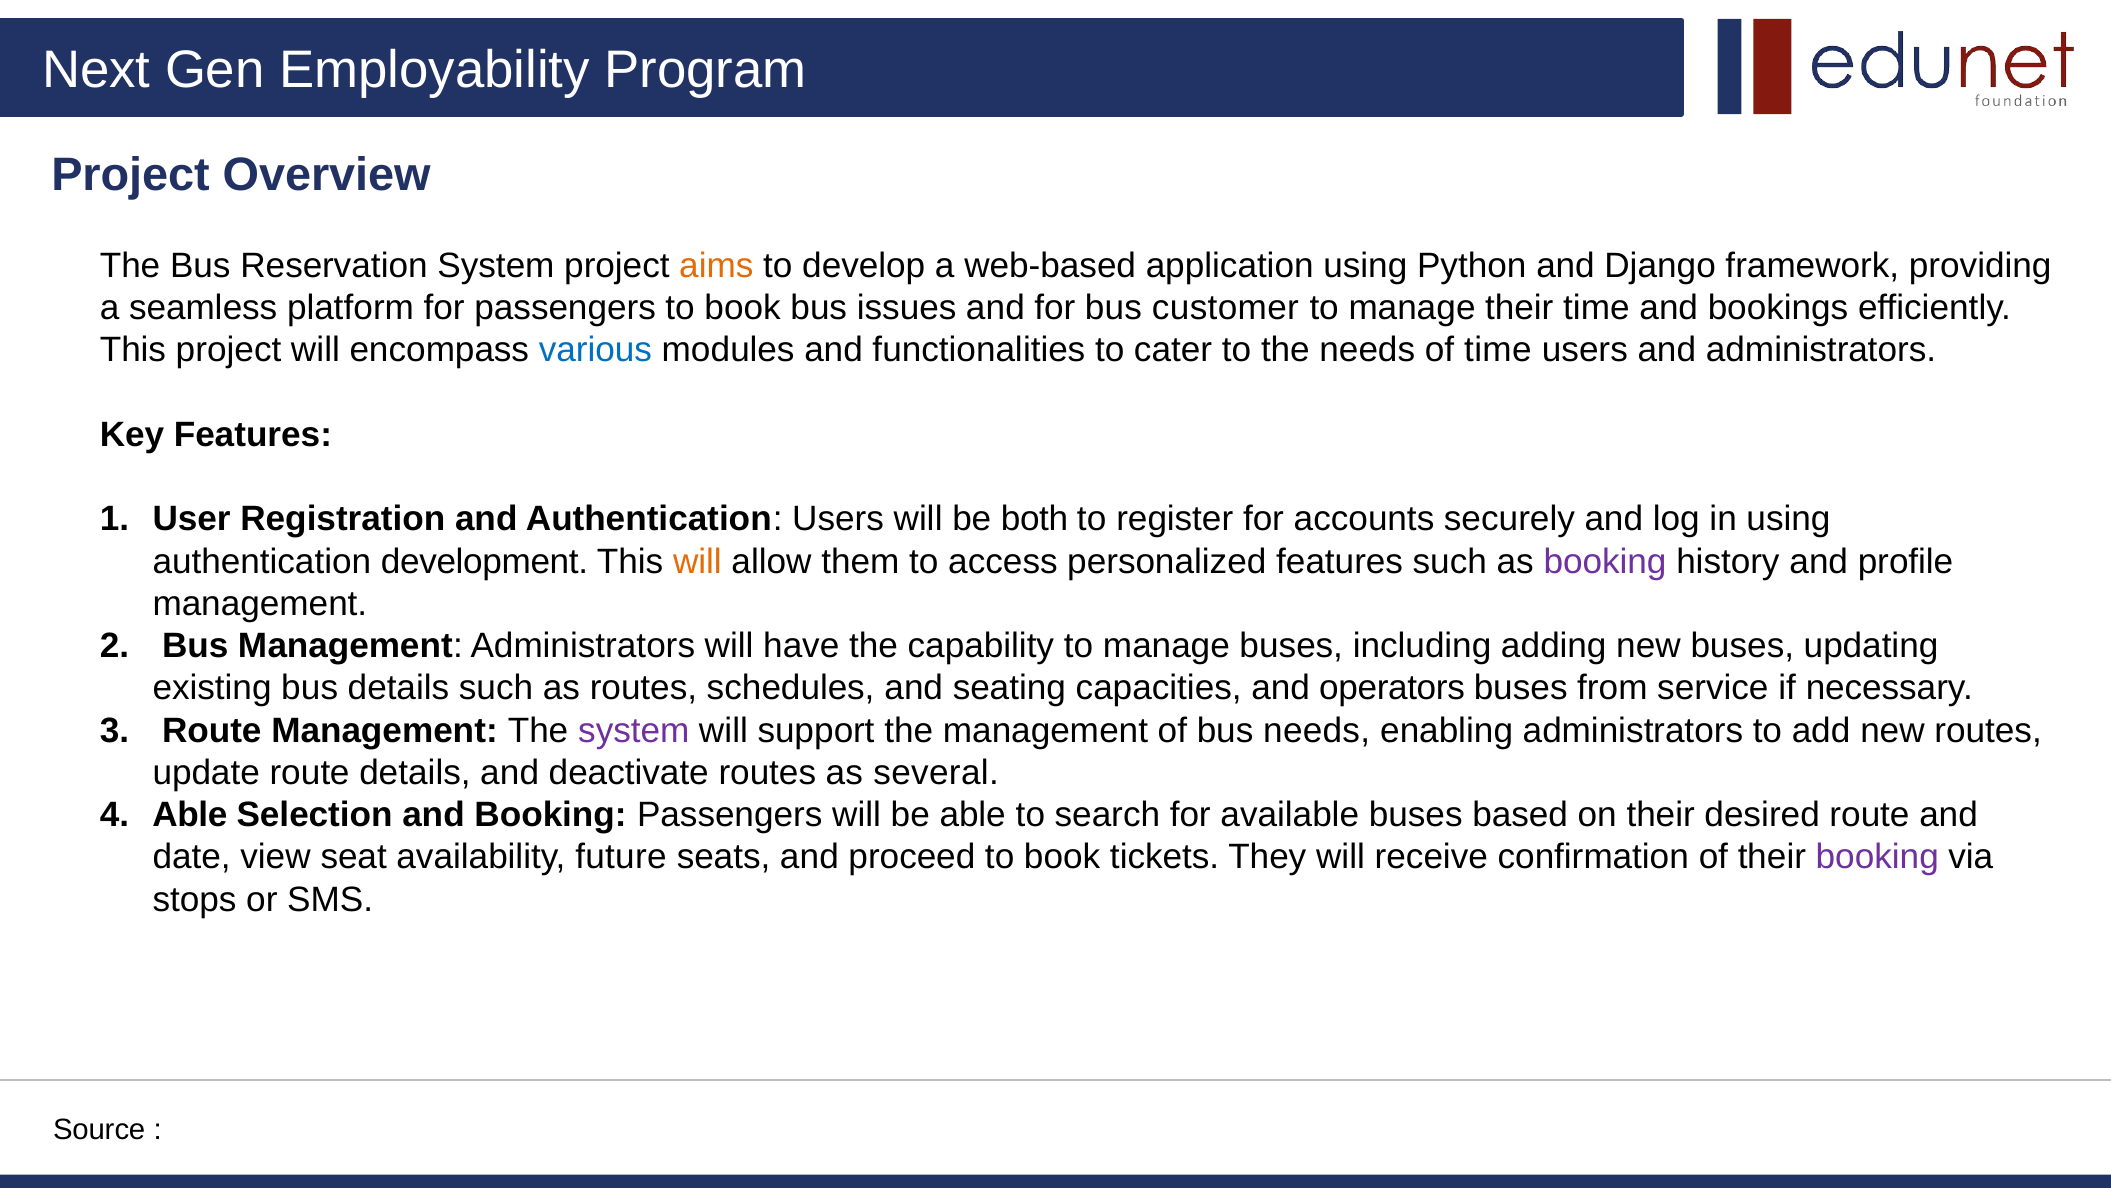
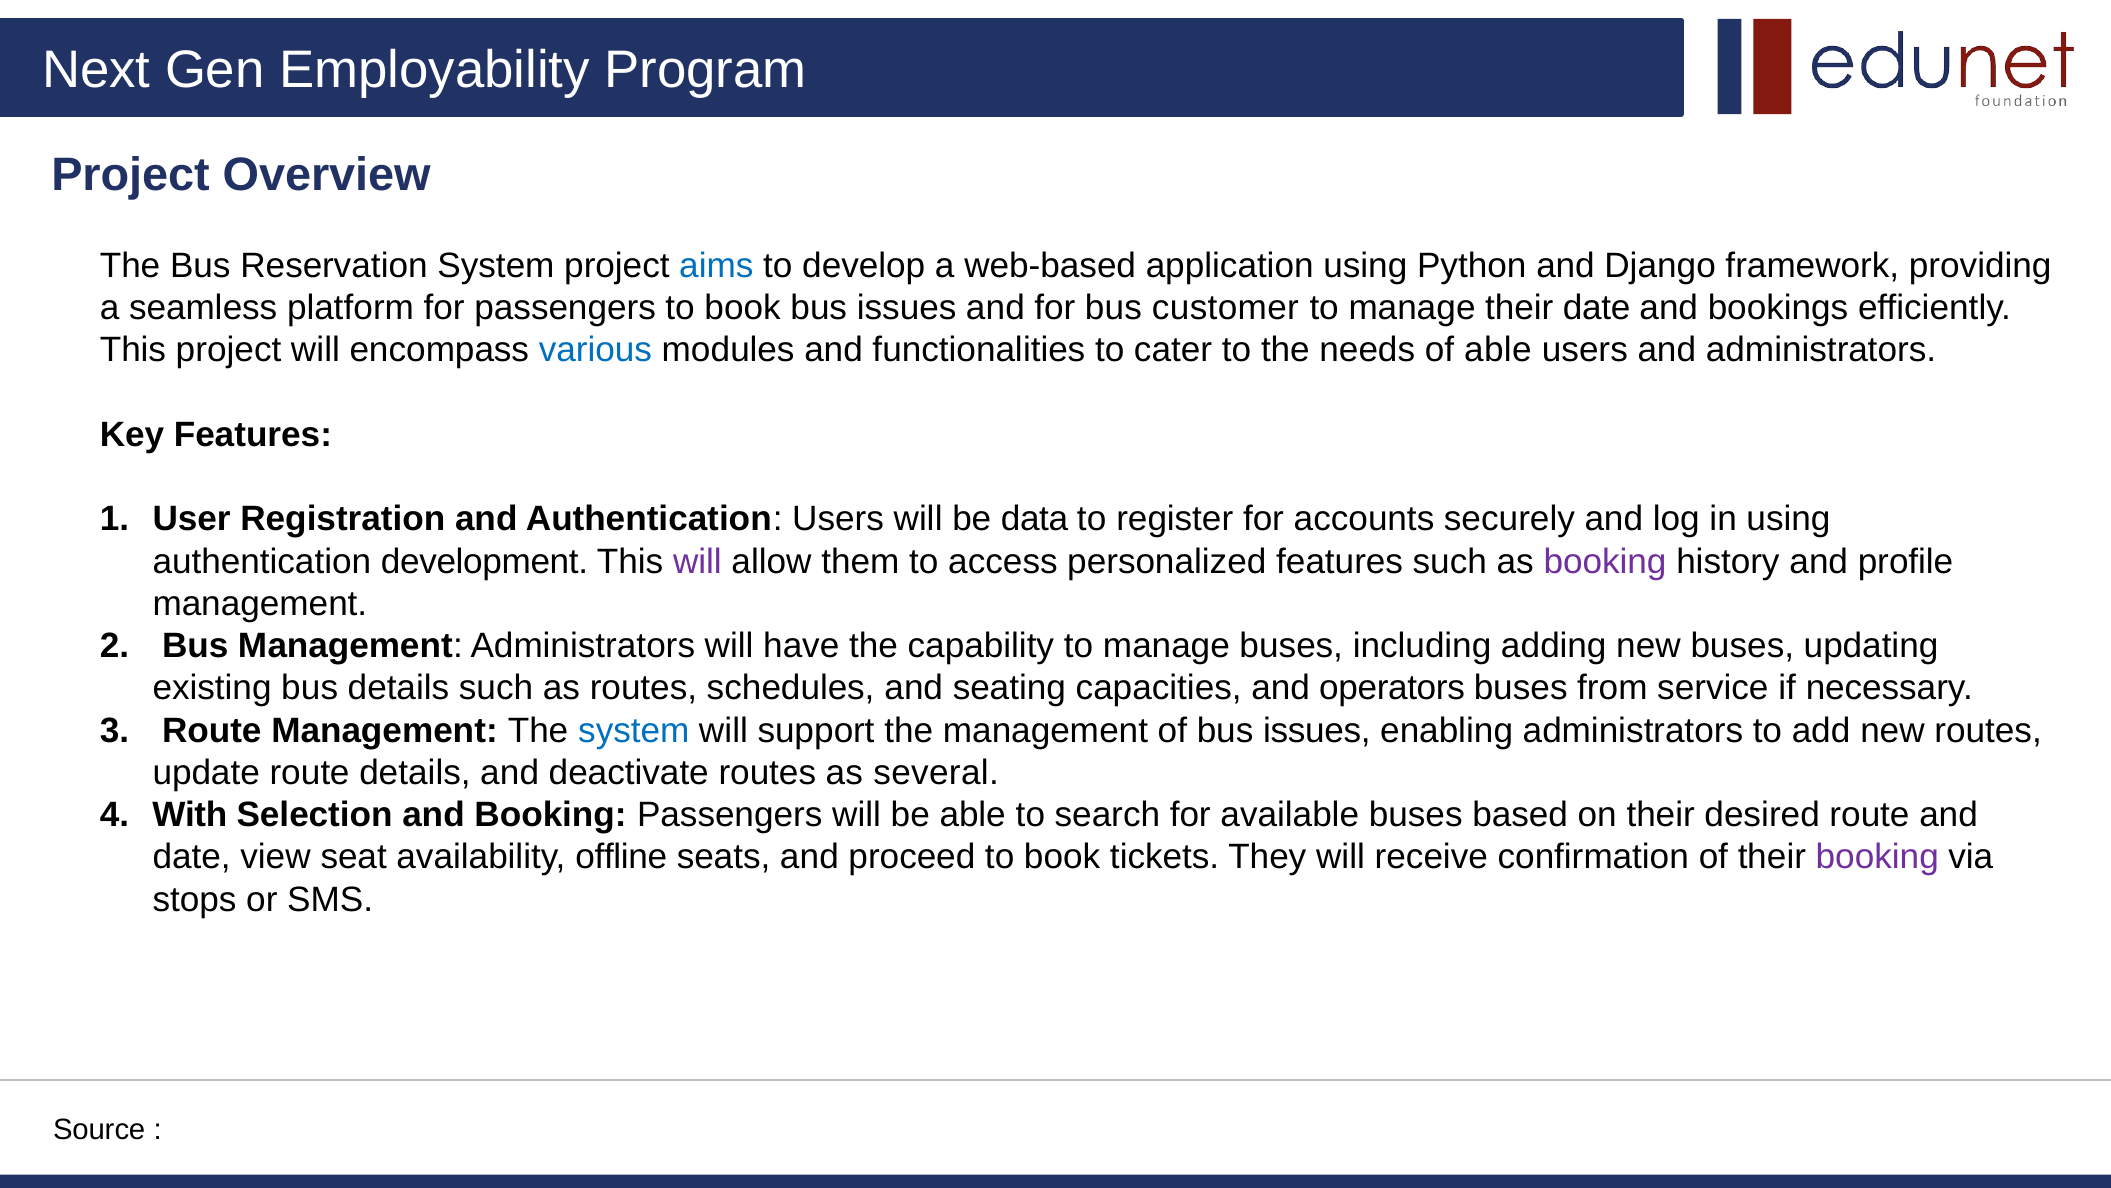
aims colour: orange -> blue (716, 266)
their time: time -> date (1597, 308)
of time: time -> able (1498, 350)
both: both -> data (1034, 519)
will colour: orange -> purple (697, 561)
system colour: purple -> blue (634, 730)
of bus needs: needs -> issues (1317, 730)
Able: Able -> With (190, 815)
future: future -> offline (621, 857)
